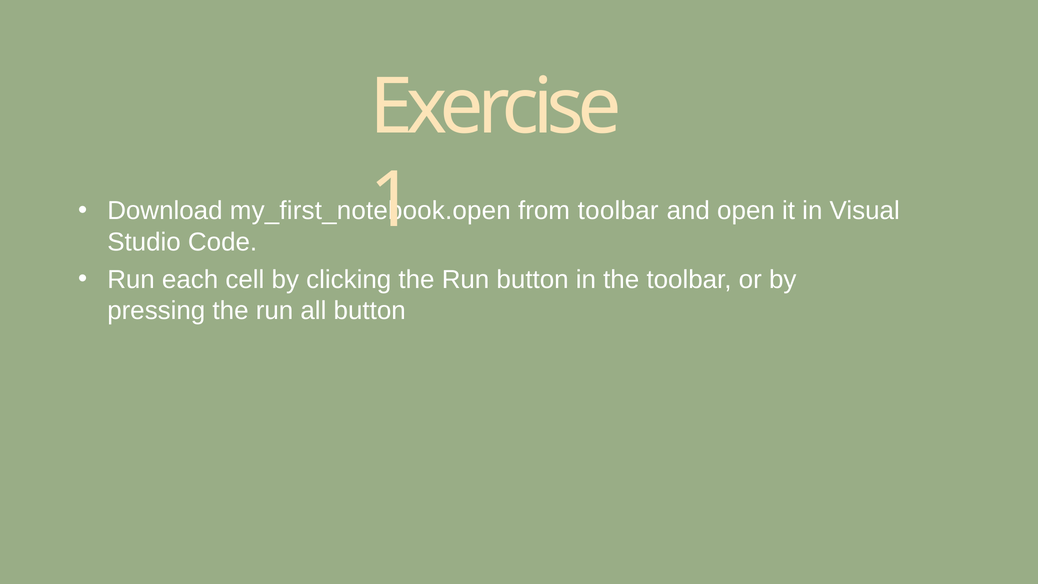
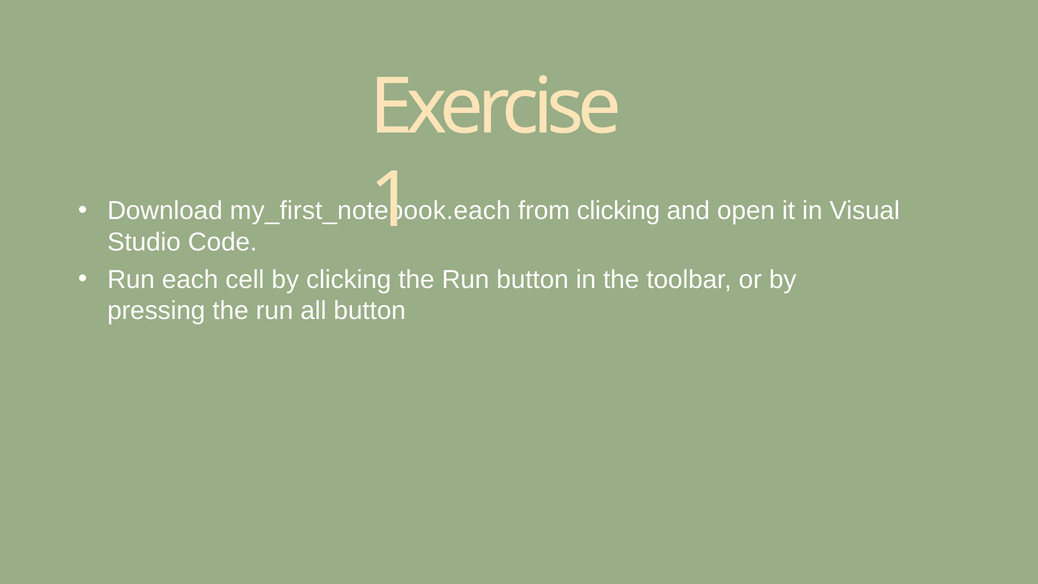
my_first_notebook.open: my_first_notebook.open -> my_first_notebook.each (370, 211)
from toolbar: toolbar -> clicking (618, 211)
